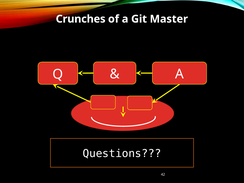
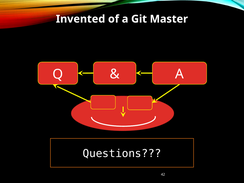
Crunches: Crunches -> Invented (81, 19)
